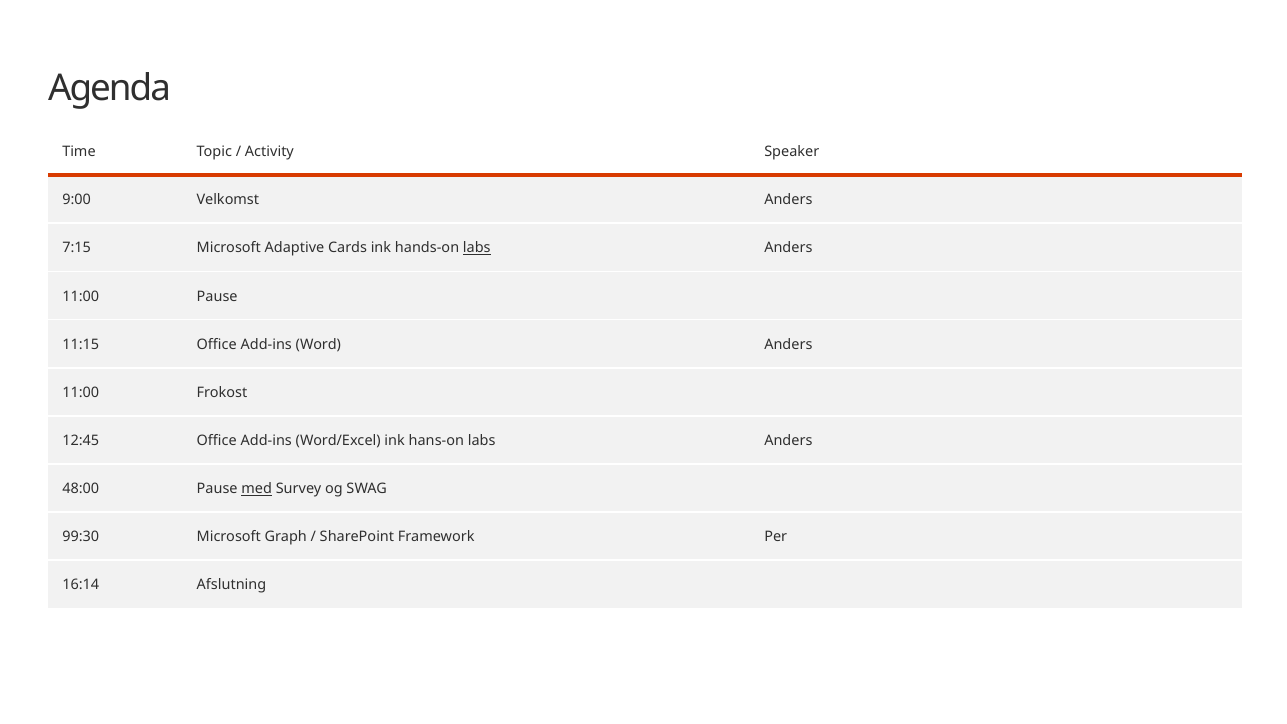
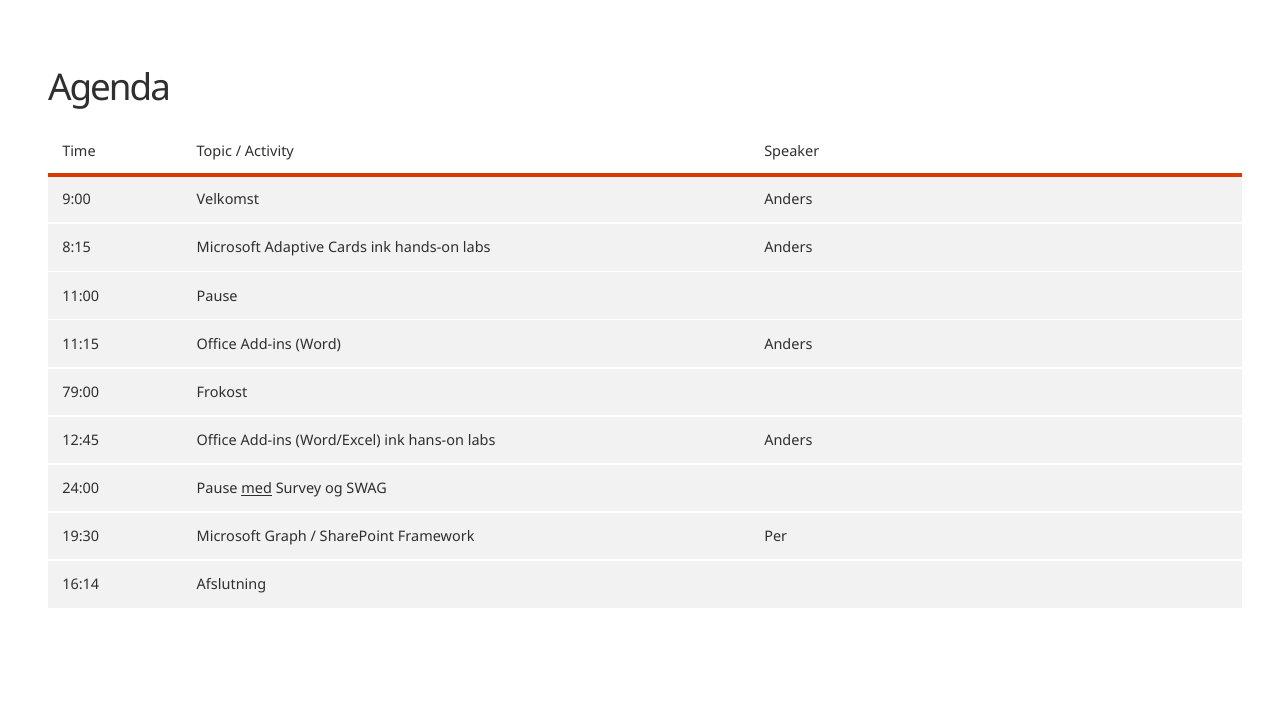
7:15: 7:15 -> 8:15 (77, 248)
labs underline: present -> none (477, 248)
11:00: 11:00 -> 79:00 (81, 393)
48:00: 48:00 -> 24:00 (81, 489)
99:30: 99:30 -> 19:30 (81, 537)
